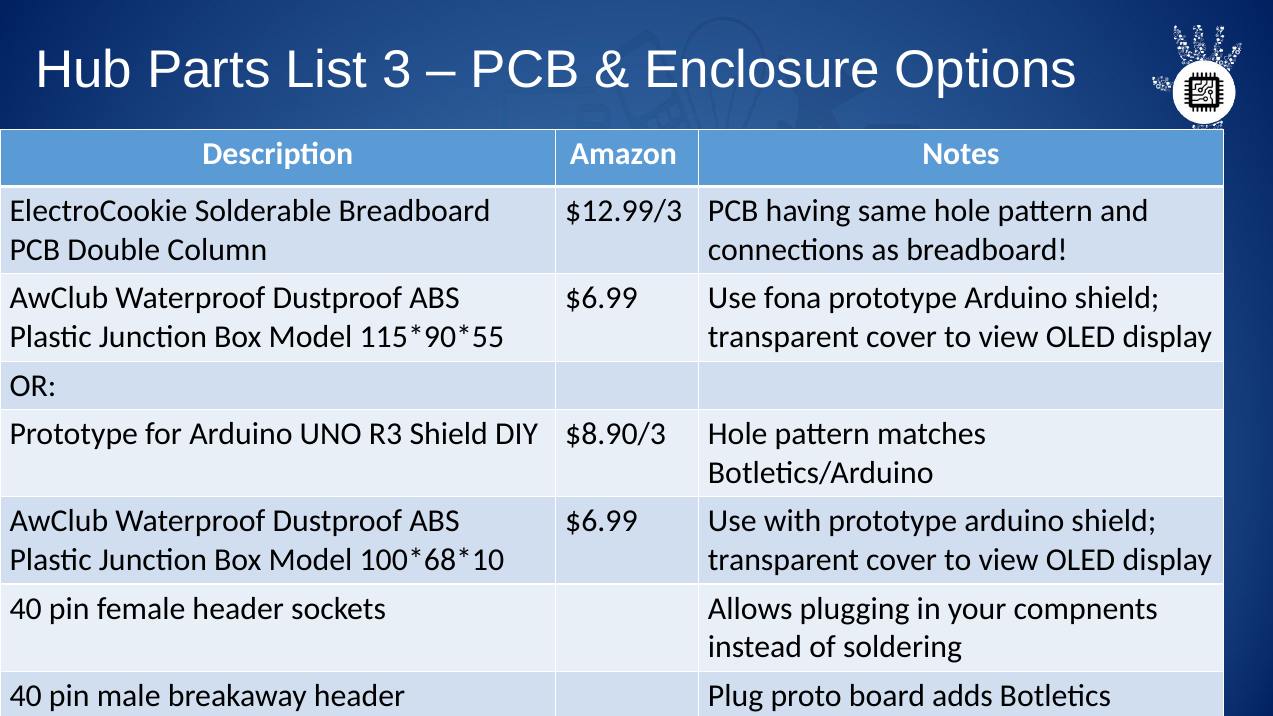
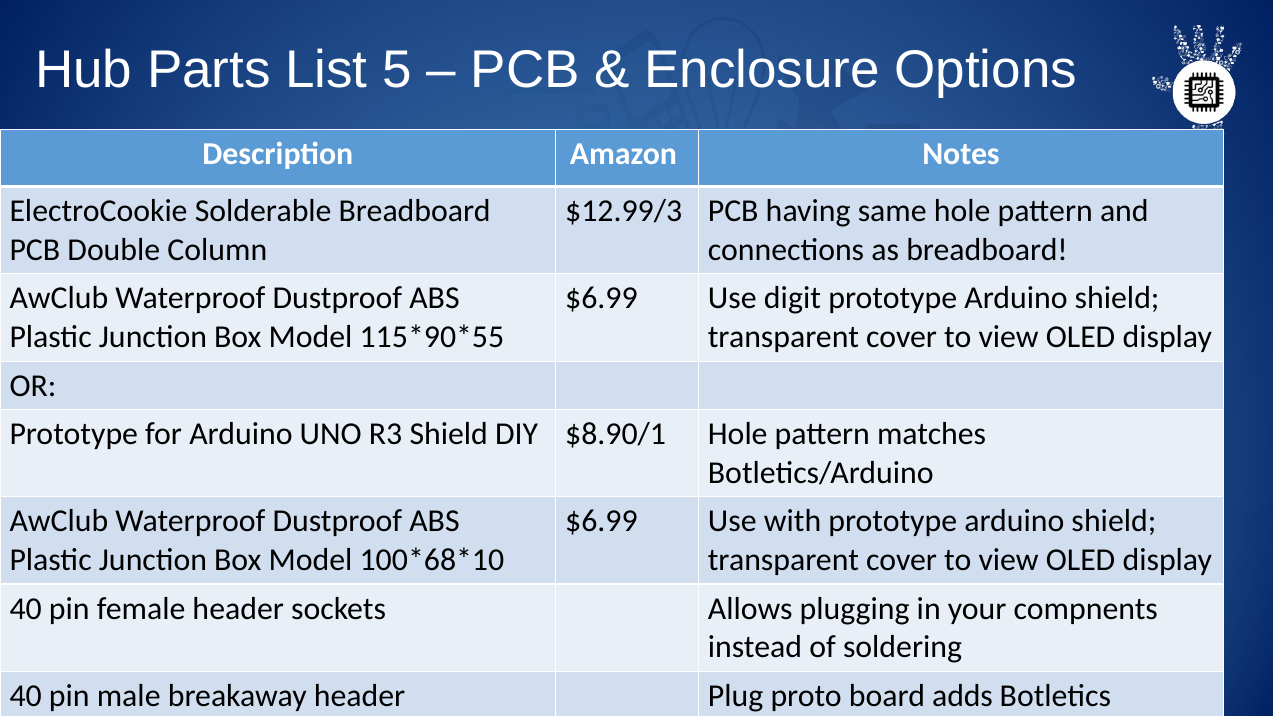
3: 3 -> 5 (397, 70)
fona: fona -> digit (792, 298)
$8.90/3: $8.90/3 -> $8.90/1 (616, 434)
